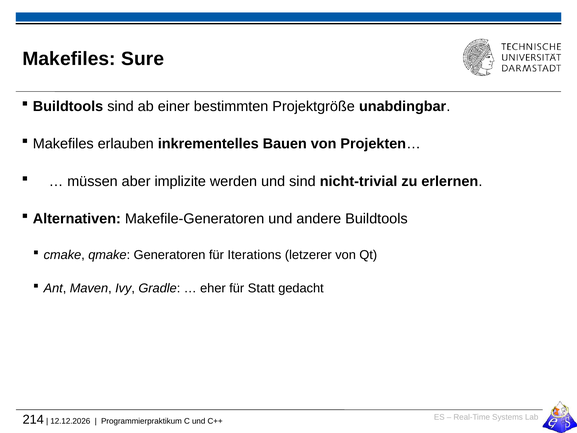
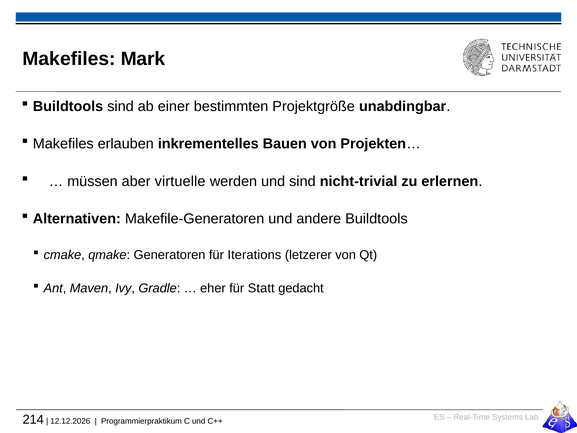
Sure: Sure -> Mark (143, 59)
implizite: implizite -> virtuelle (180, 181)
